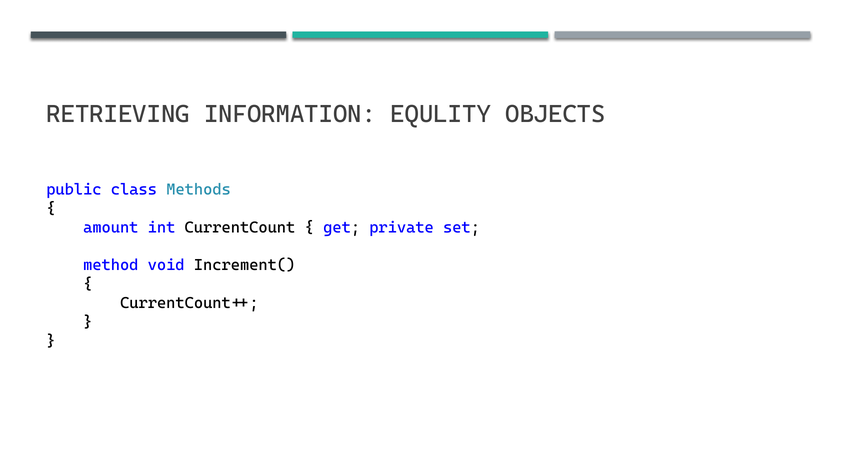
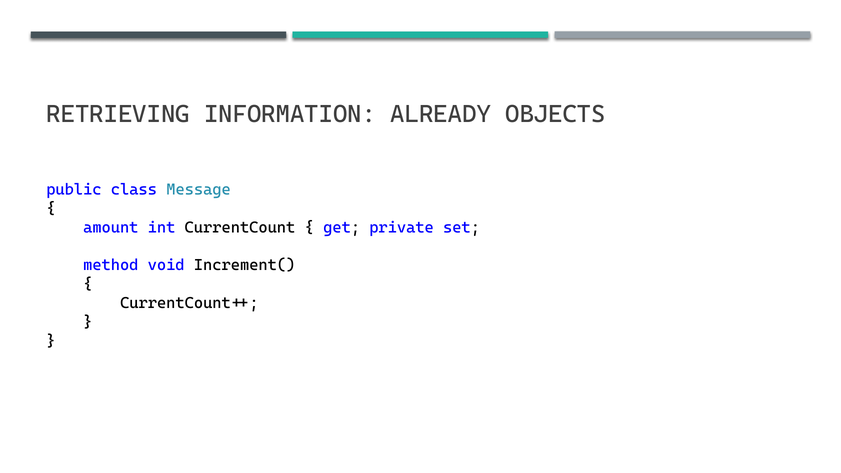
EQULITY: EQULITY -> ALREADY (441, 114)
Methods: Methods -> Message (199, 190)
